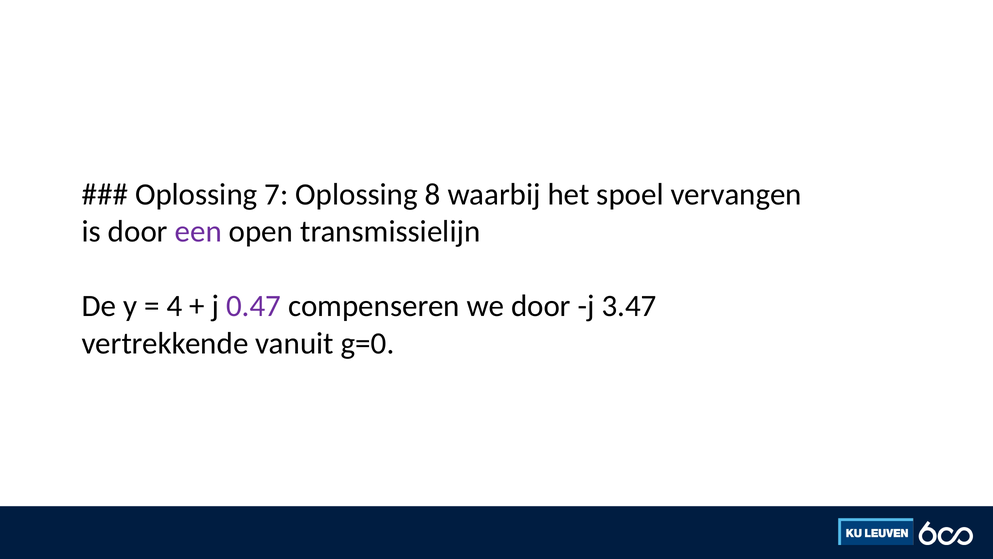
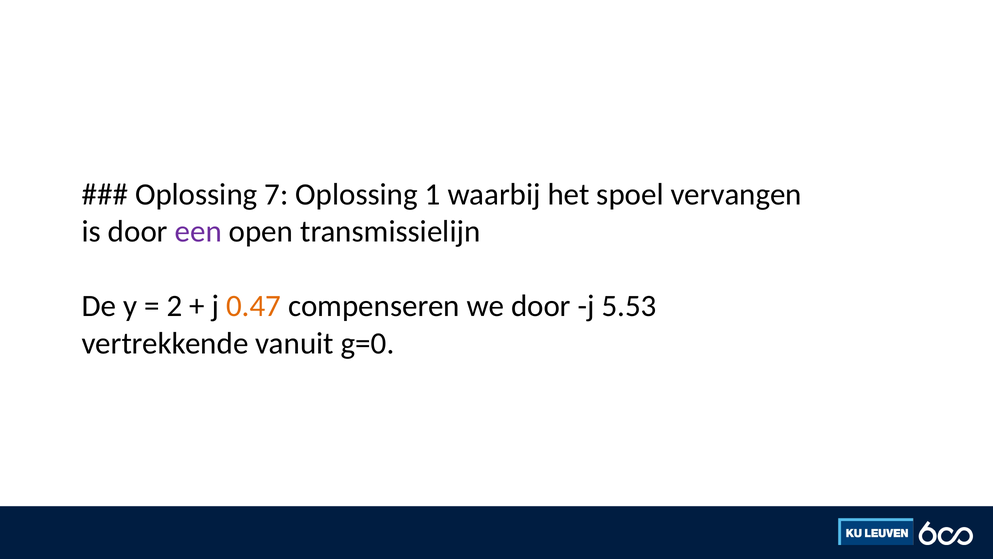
8: 8 -> 1 (433, 194)
4: 4 -> 2 (175, 306)
0.47 colour: purple -> orange (254, 306)
3.47: 3.47 -> 5.53 (629, 306)
